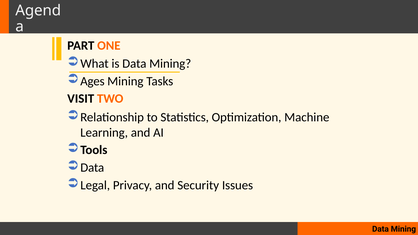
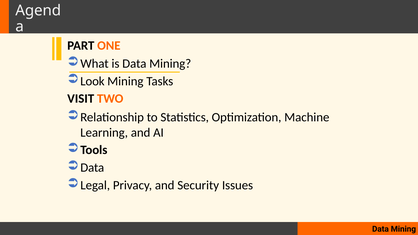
Ages: Ages -> Look (92, 81)
